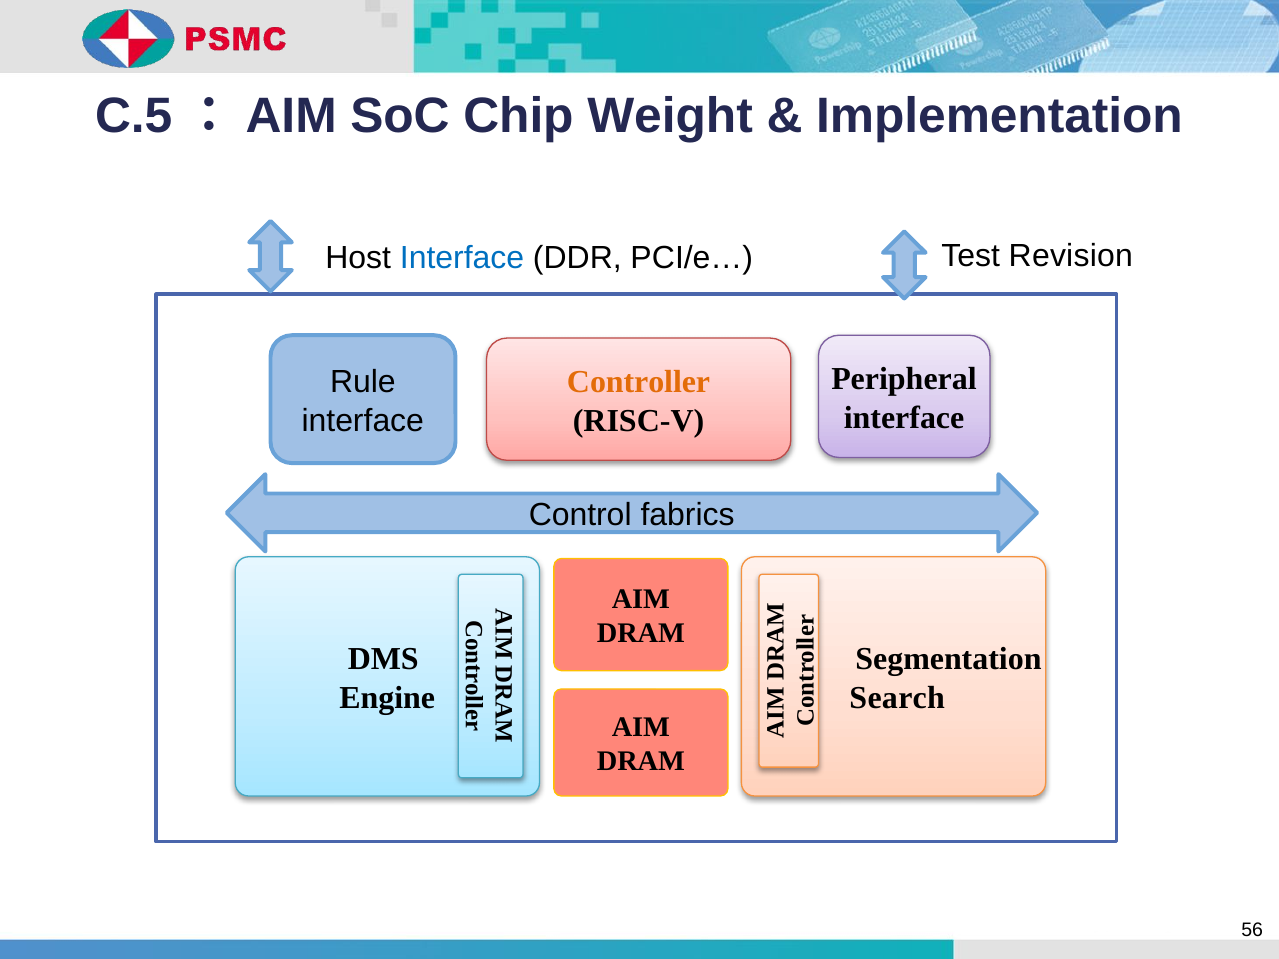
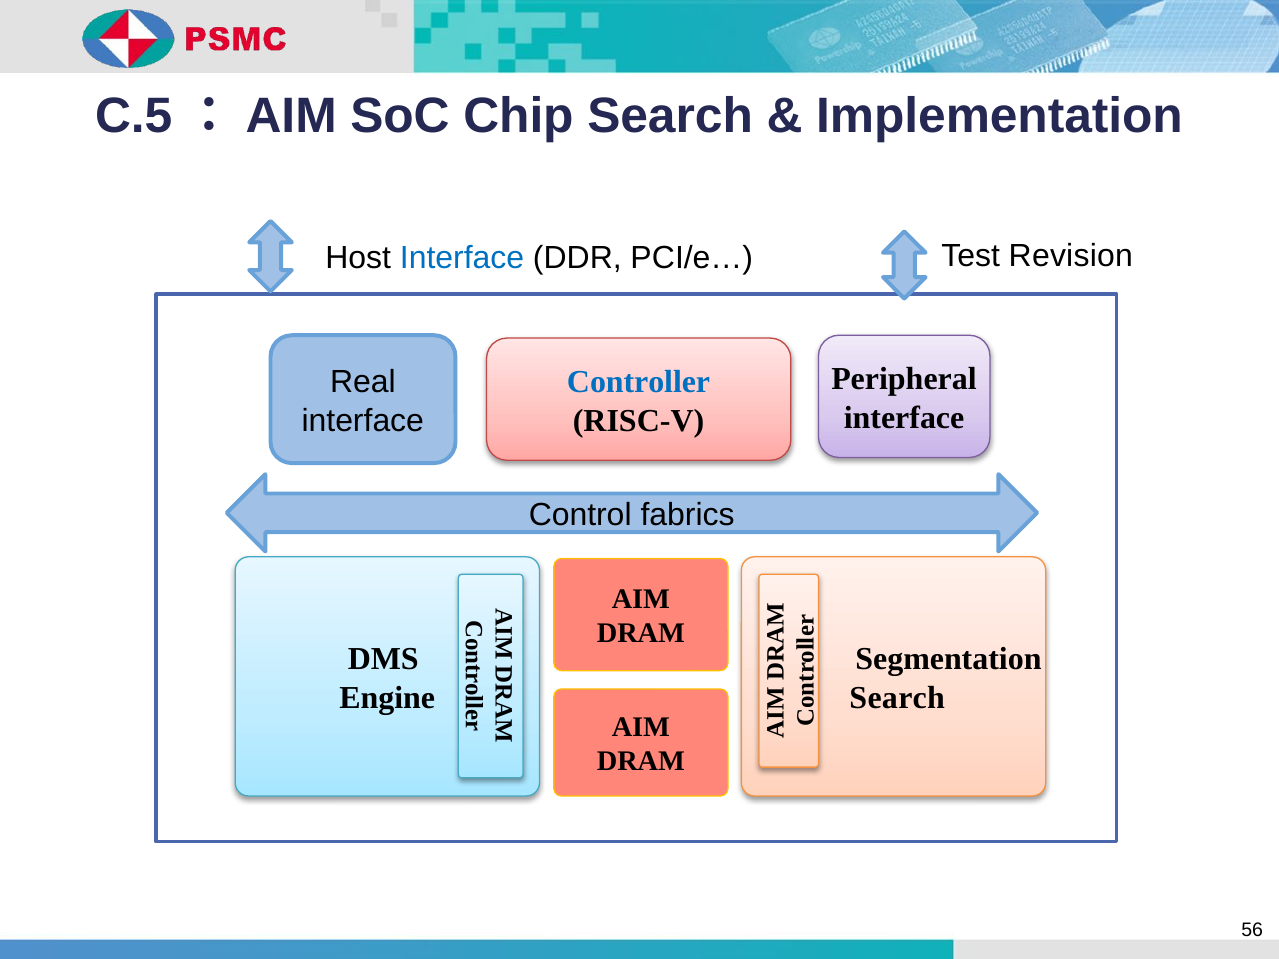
Chip Weight: Weight -> Search (670, 116)
Rule: Rule -> Real (363, 382)
Controller colour: orange -> blue (639, 382)
